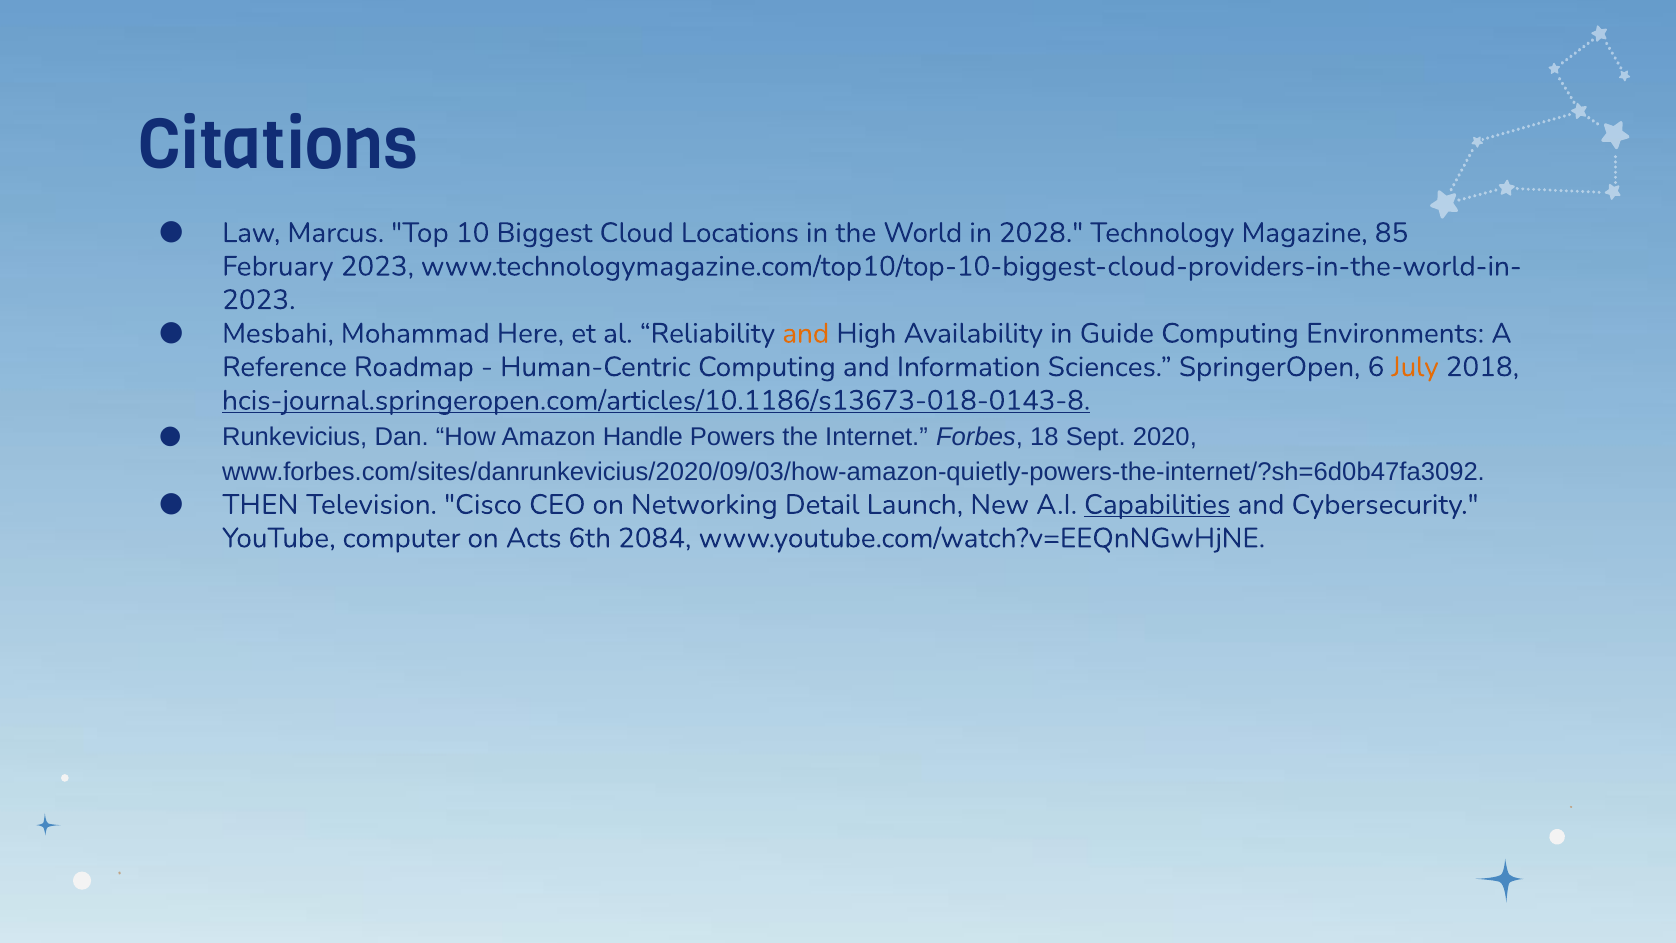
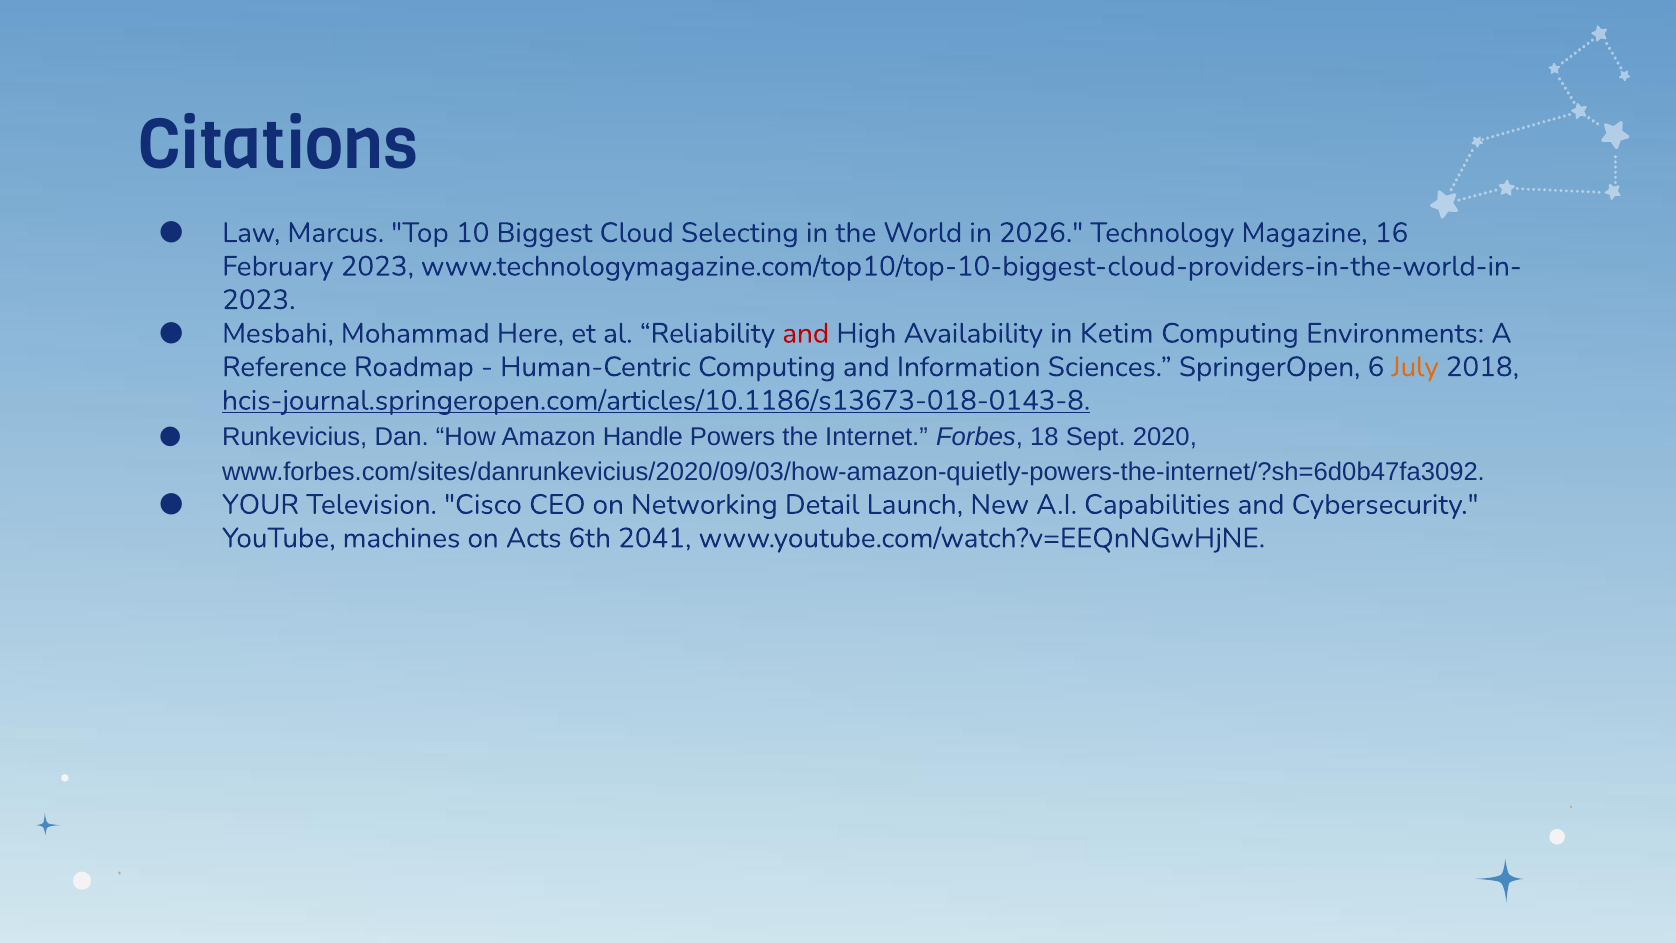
Locations: Locations -> Selecting (740, 233)
2028: 2028 -> 2026 (1041, 233)
85: 85 -> 16 (1392, 233)
and colour: orange -> red (806, 333)
Guide: Guide -> Ketim (1117, 333)
THEN: THEN -> YOUR (261, 504)
Capabilities underline: present -> none (1157, 504)
computer: computer -> machines (402, 538)
2084: 2084 -> 2041 (655, 538)
